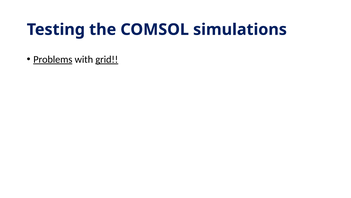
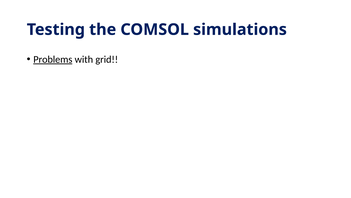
grid underline: present -> none (107, 59)
